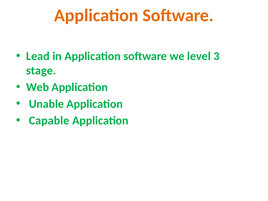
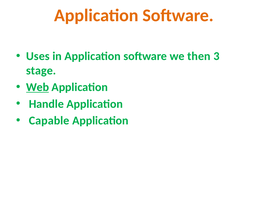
Lead: Lead -> Uses (38, 56)
level: level -> then (199, 56)
Web underline: none -> present (38, 87)
Unable: Unable -> Handle (46, 104)
